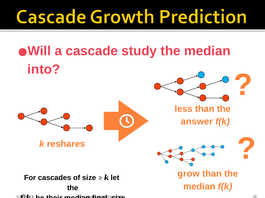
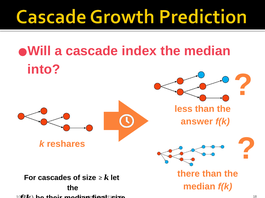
study: study -> index (139, 51)
grow: grow -> there (189, 174)
